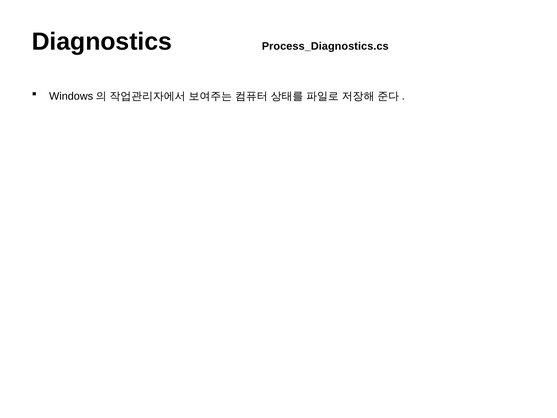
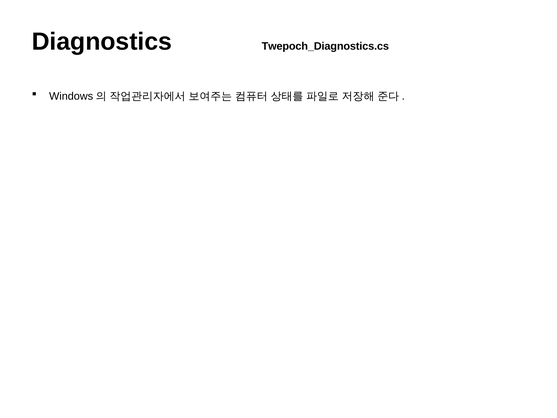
Process_Diagnostics.cs: Process_Diagnostics.cs -> Twepoch_Diagnostics.cs (325, 46)
